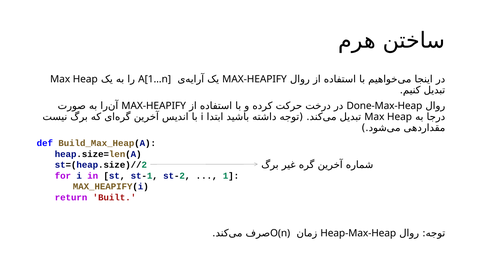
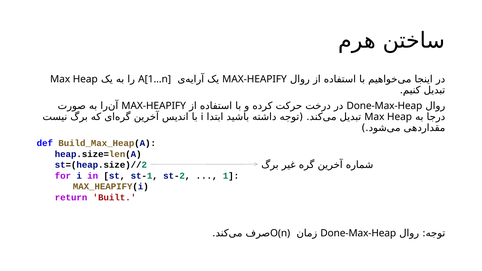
Heap-Max-Heap: Heap-Max-Heap -> Done-Max-Heap (358, 233)
